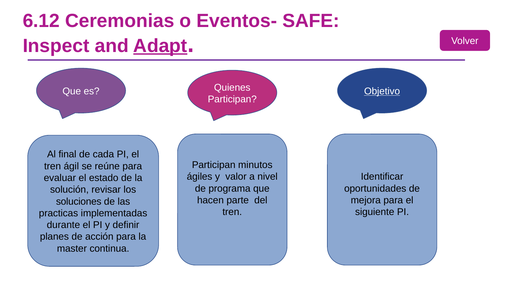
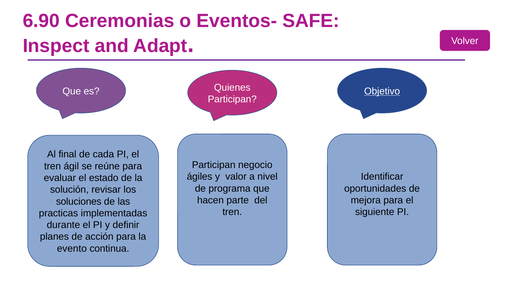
6.12: 6.12 -> 6.90 (41, 21)
Adapt underline: present -> none (160, 46)
minutos: minutos -> negocio (255, 165)
master: master -> evento (72, 249)
